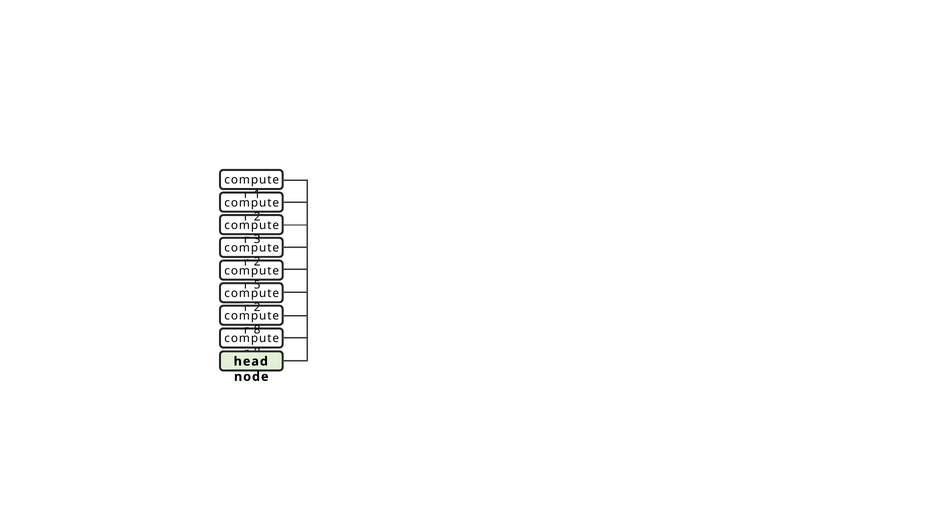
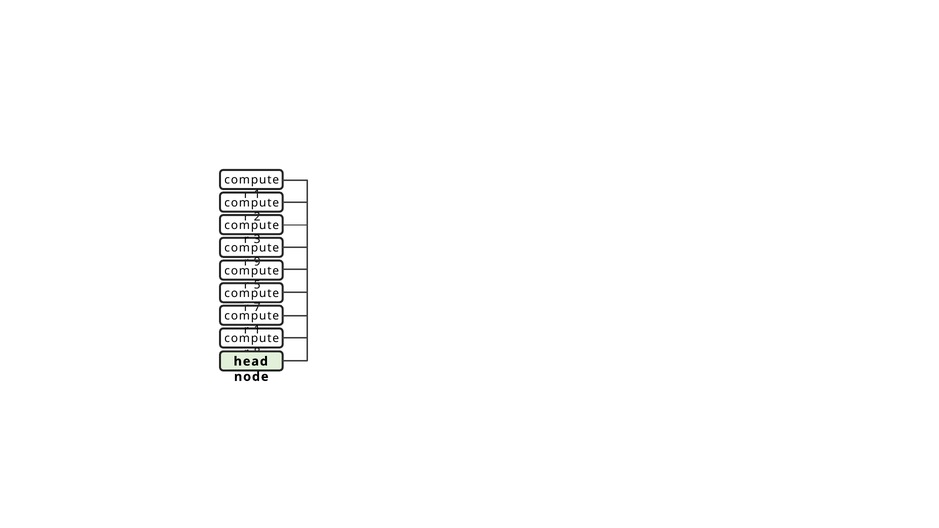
2: 2 -> 9 (257, 262)
2: 2 -> 7 (257, 307)
8: 8 -> 1 (257, 330)
